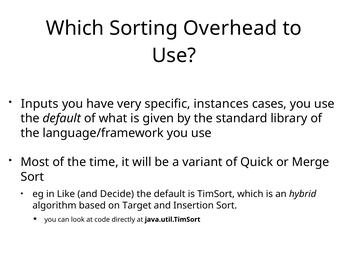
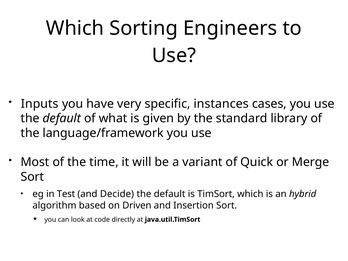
Overhead: Overhead -> Engineers (230, 28)
Like: Like -> Test (66, 194)
Target: Target -> Driven (137, 205)
